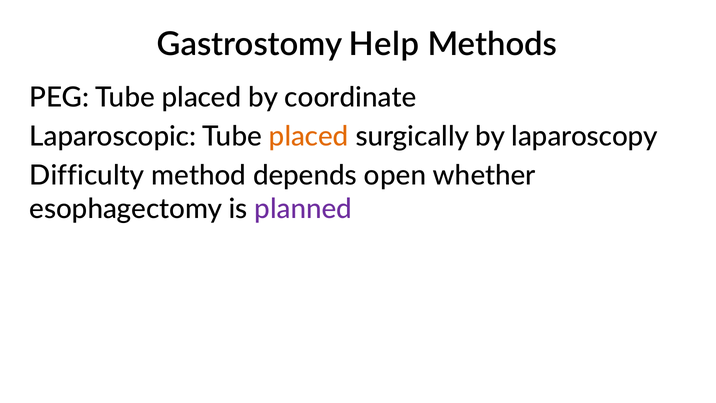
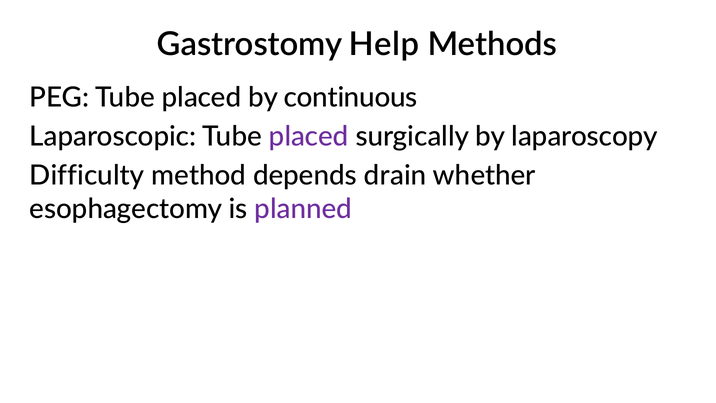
coordinate: coordinate -> continuous (351, 97)
placed colour: orange -> purple (309, 136)
open: open -> drain (395, 175)
